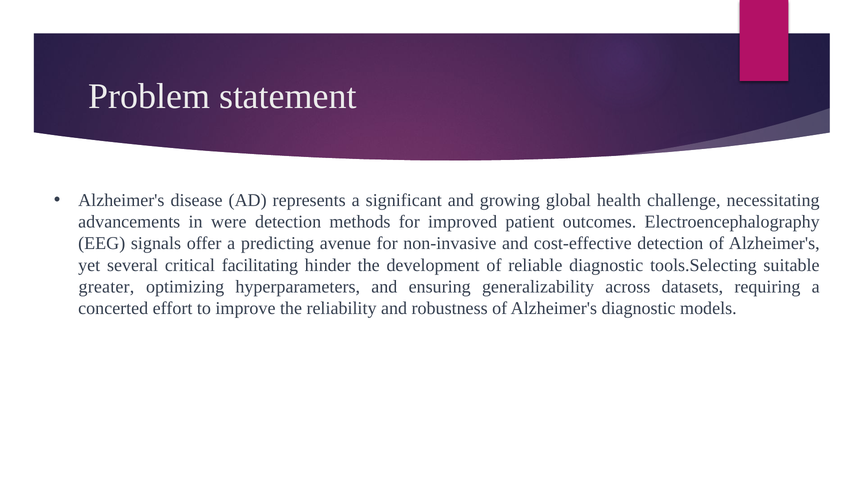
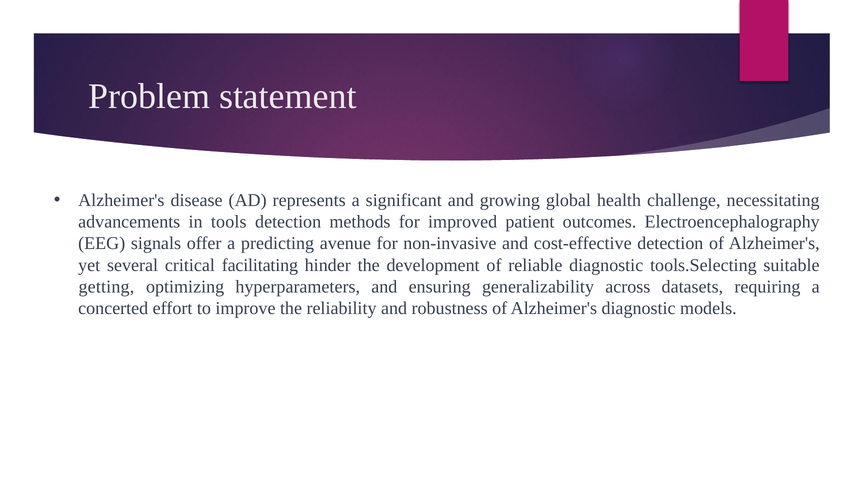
were: were -> tools (229, 222)
greater: greater -> getting (106, 287)
